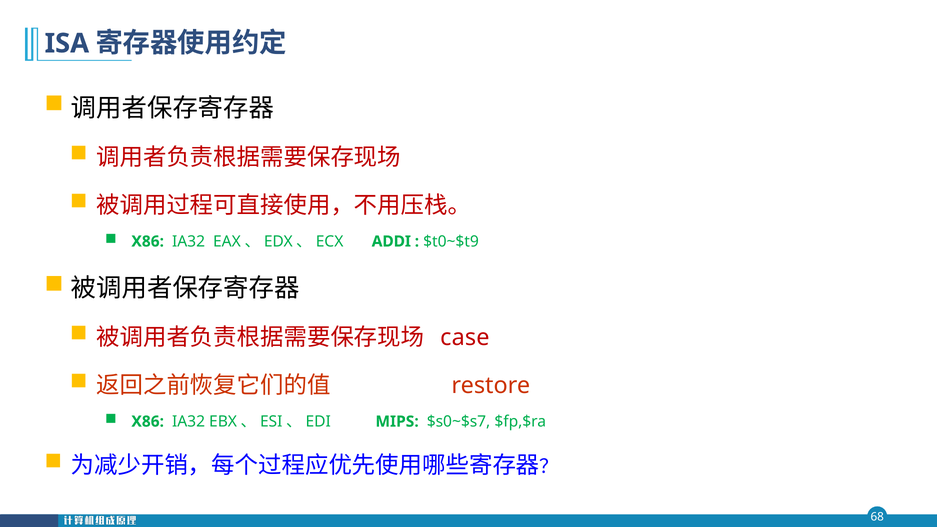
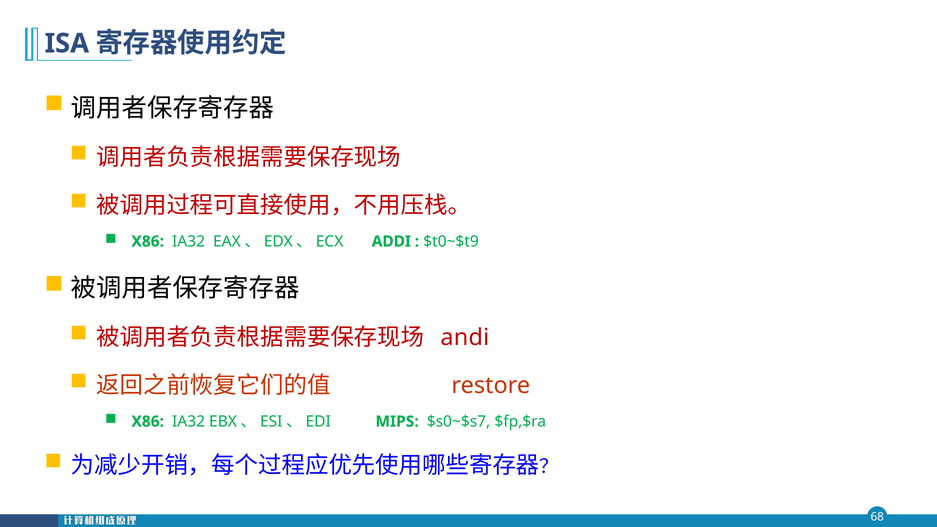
case: case -> andi (465, 337)
